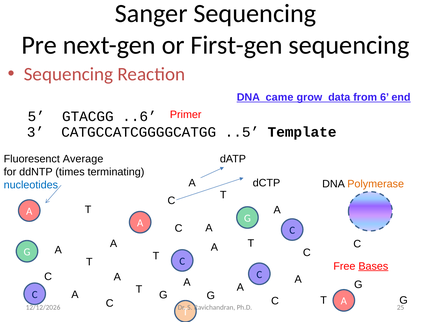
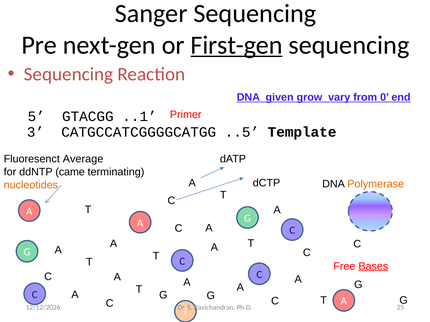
First-gen underline: none -> present (237, 45)
came: came -> given (280, 97)
data: data -> vary (339, 97)
6: 6 -> 0 (385, 97)
..6: ..6 -> ..1 (139, 117)
times: times -> came (70, 172)
nucleotides colour: blue -> orange (31, 185)
